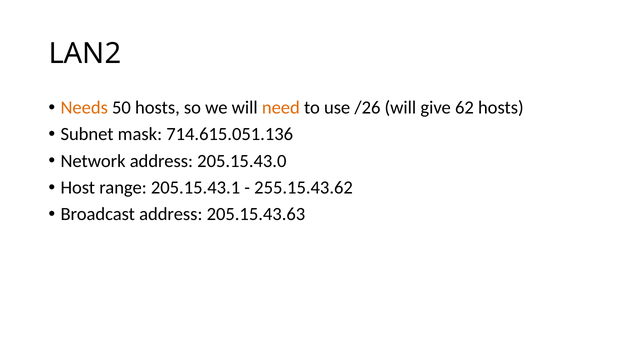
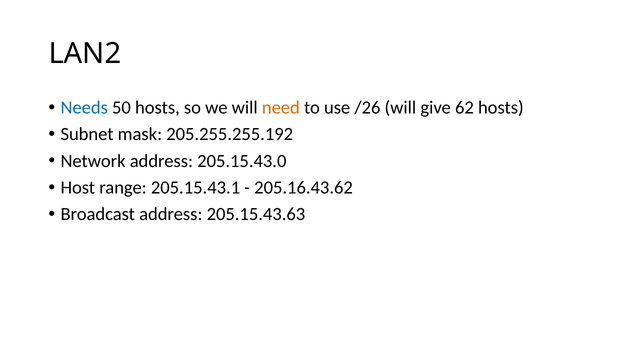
Needs colour: orange -> blue (84, 108)
714.615.051.136: 714.615.051.136 -> 205.255.255.192 (230, 134)
255.15.43.62: 255.15.43.62 -> 205.16.43.62 (304, 188)
